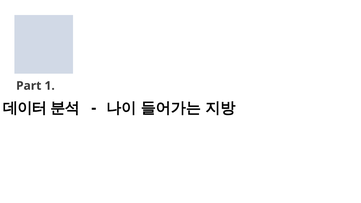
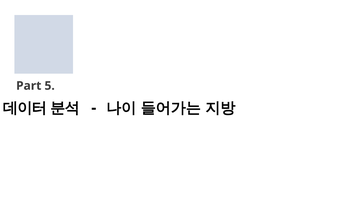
1: 1 -> 5 (50, 86)
